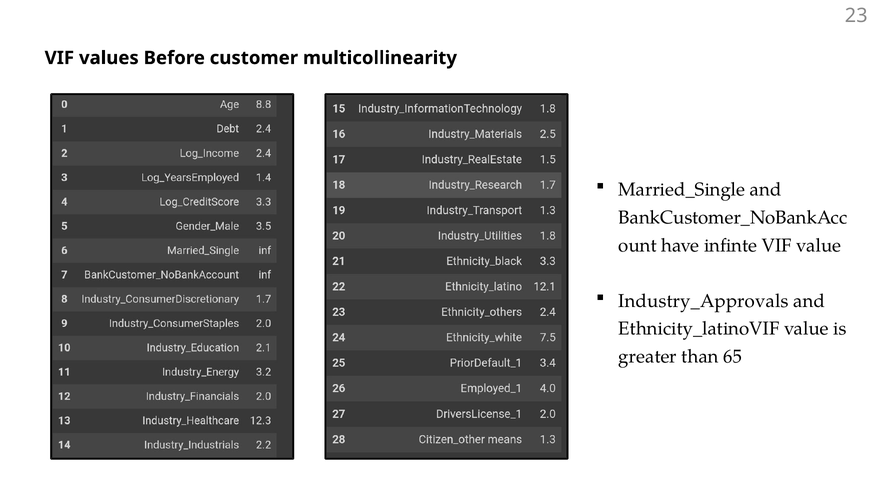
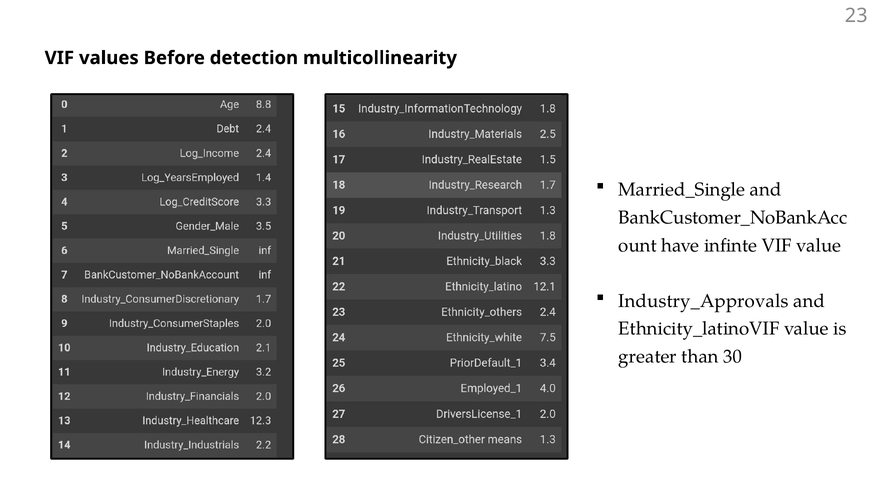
customer: customer -> detection (254, 58)
65: 65 -> 30 (733, 356)
